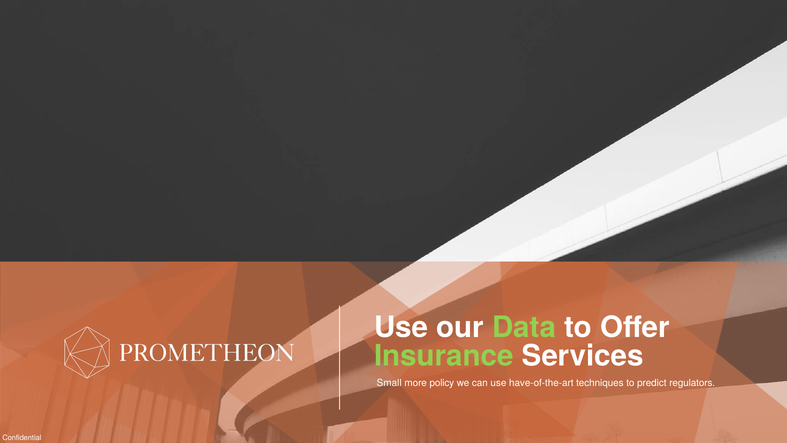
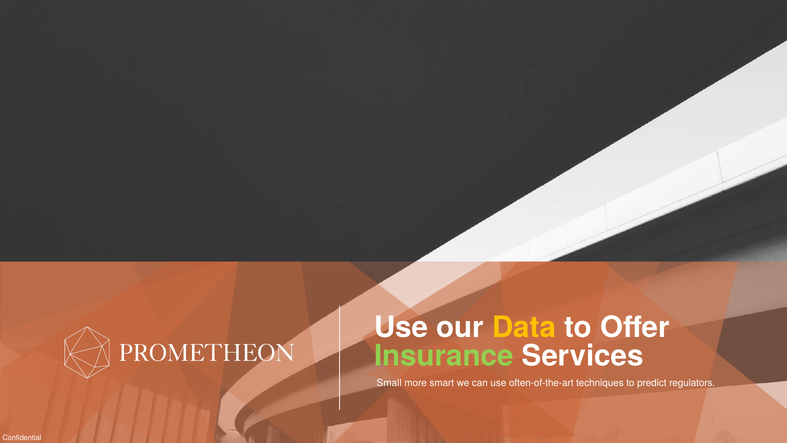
Data colour: light green -> yellow (524, 327)
policy: policy -> smart (442, 383)
have-of-the-art: have-of-the-art -> often-of-the-art (541, 383)
